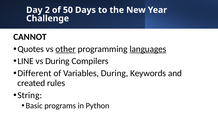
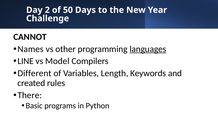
Quotes: Quotes -> Names (31, 49)
other underline: present -> none (66, 49)
vs During: During -> Model (57, 61)
Variables During: During -> Length (115, 73)
String: String -> There (30, 95)
